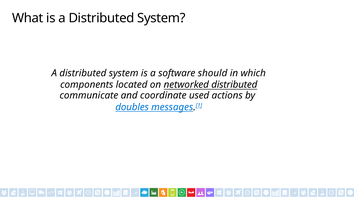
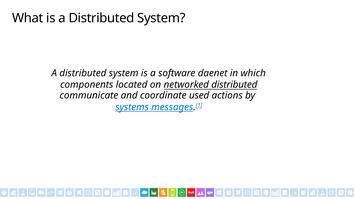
should: should -> daenet (213, 73)
doubles: doubles -> systems (132, 107)
